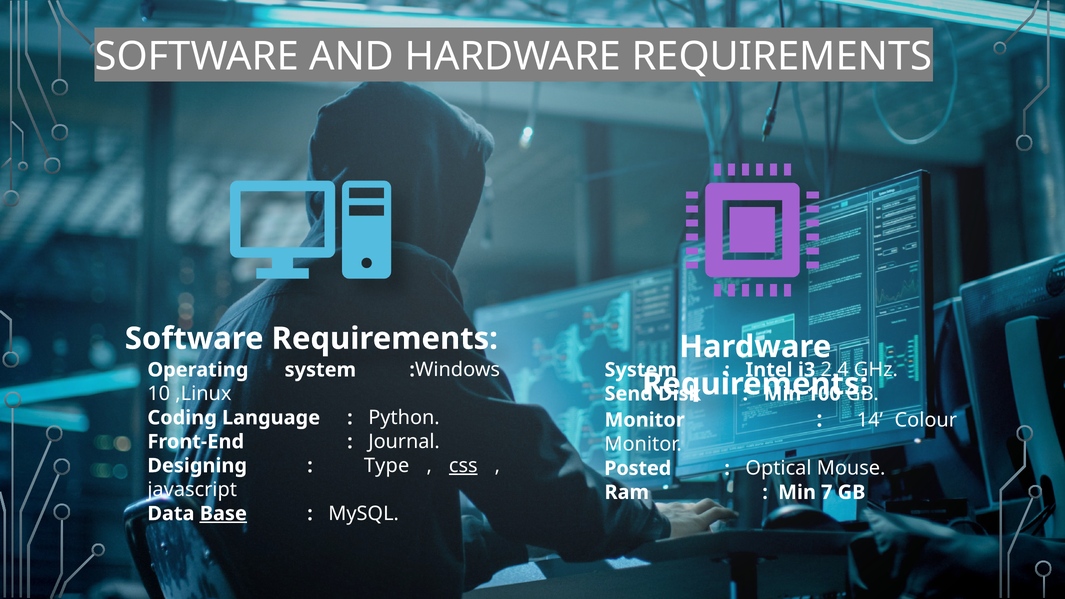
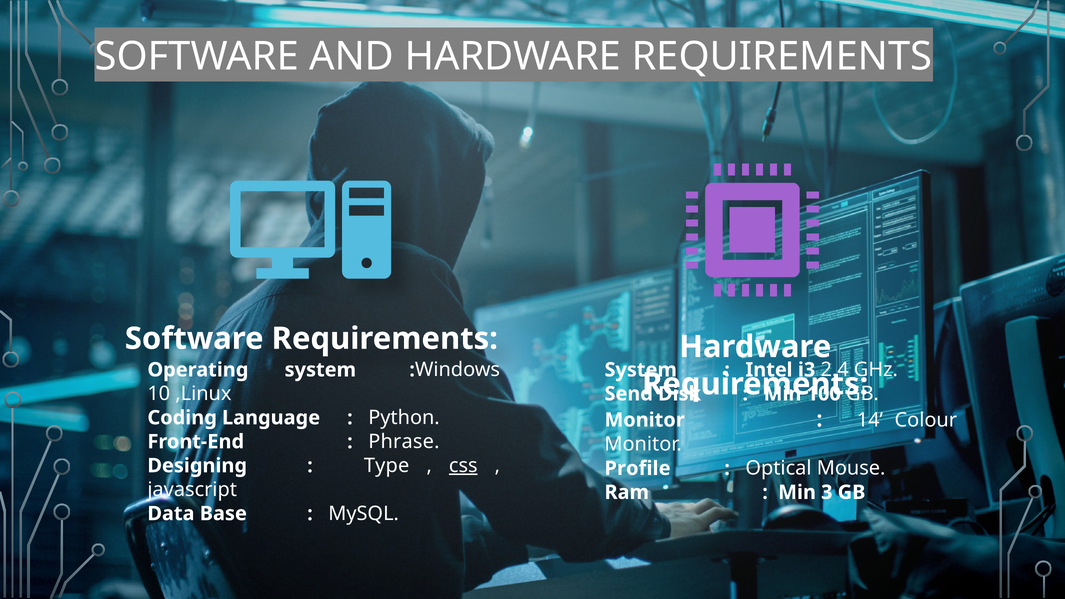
Journal: Journal -> Phrase (404, 442)
Posted: Posted -> Profile (638, 468)
7: 7 -> 3 (827, 492)
Base underline: present -> none (223, 514)
